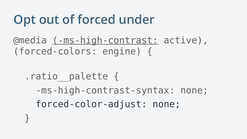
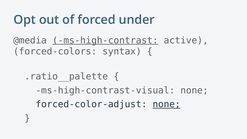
engine: engine -> syntax (122, 51)
ms-high-contrast-syntax: ms-high-contrast-syntax -> ms-high-contrast-visual (105, 90)
none underline: none -> present (167, 104)
